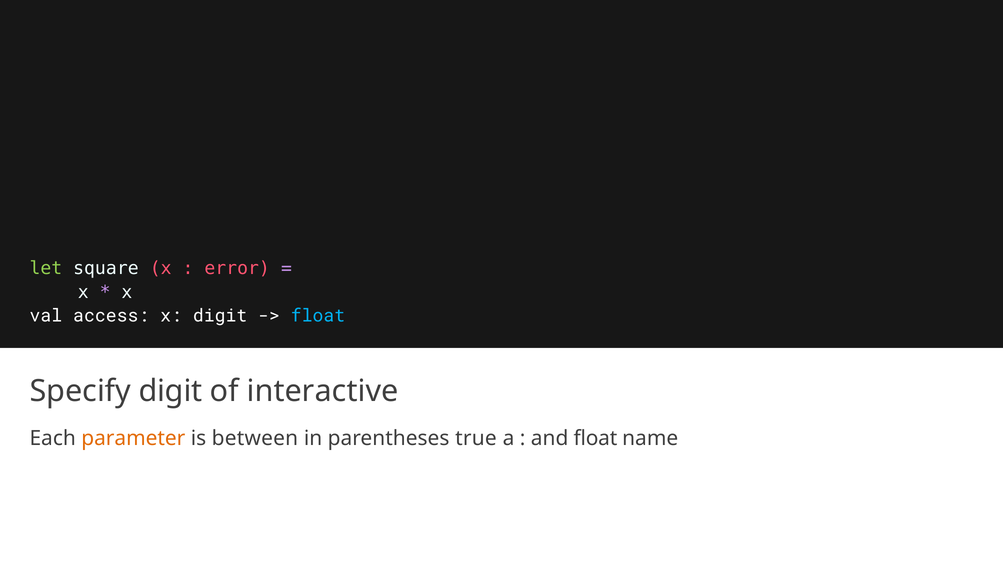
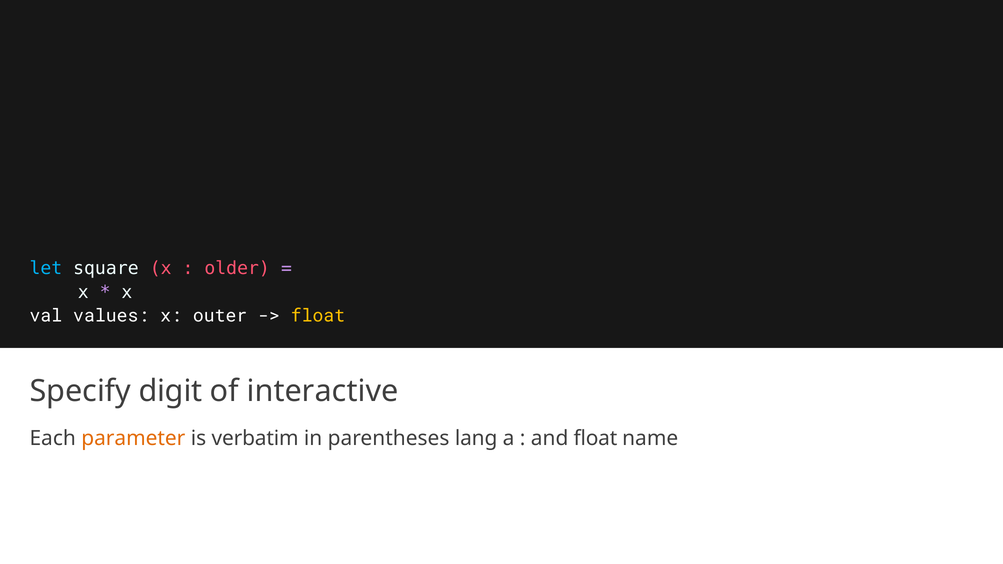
let colour: light green -> light blue (46, 268)
error: error -> older (237, 268)
access: access -> values (111, 316)
x digit: digit -> outer (220, 316)
float colour: light blue -> yellow (318, 316)
between: between -> verbatim (255, 438)
true: true -> lang (476, 438)
